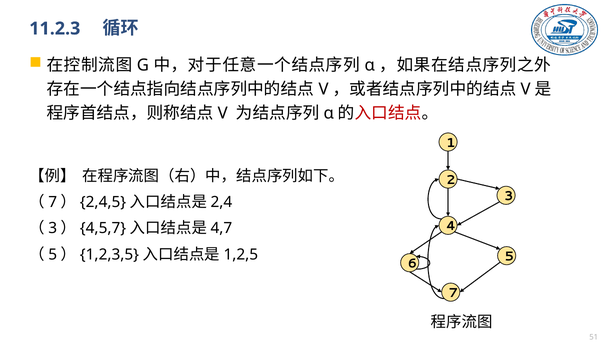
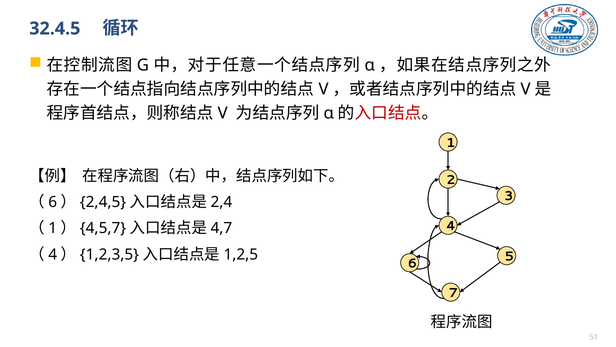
11.2.3: 11.2.3 -> 32.4.5 (55, 29)
7: 7 -> 6 (53, 202)
3: 3 -> 1 (53, 228)
5: 5 -> 4 (53, 254)
